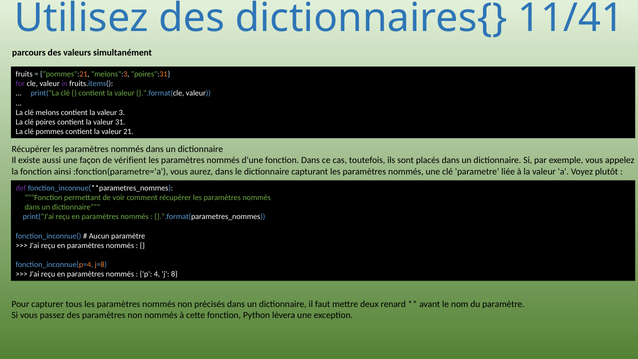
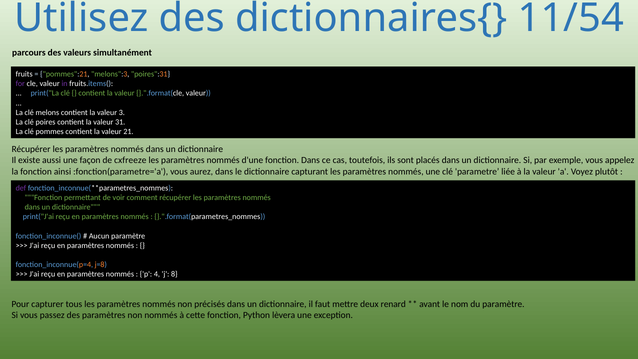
11/41: 11/41 -> 11/54 (571, 18)
vérifient: vérifient -> cxfreeze (130, 160)
